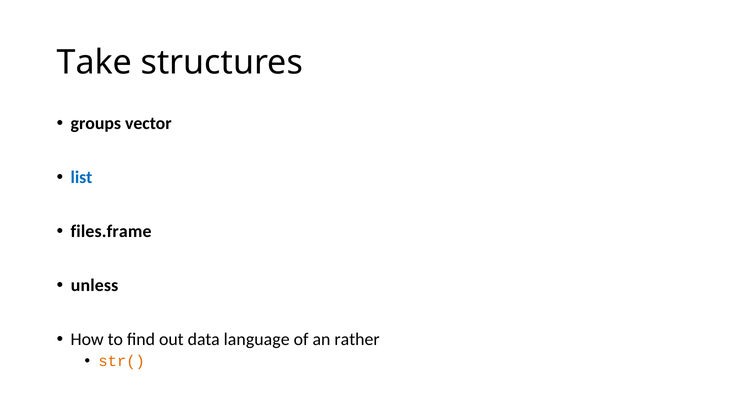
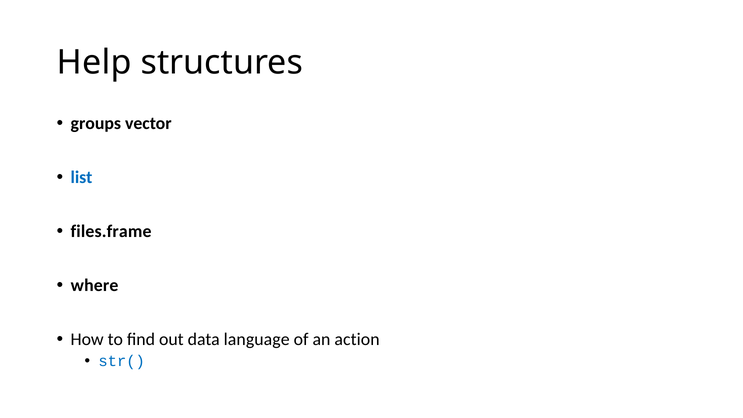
Take: Take -> Help (94, 62)
unless: unless -> where (95, 285)
rather: rather -> action (357, 339)
str( colour: orange -> blue (122, 361)
